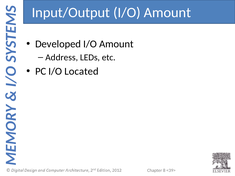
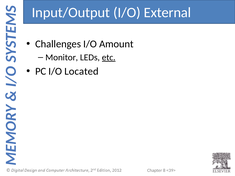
Input/Output I/O Amount: Amount -> External (167, 13)
Developed: Developed -> Challenges (58, 44)
Address: Address -> Monitor (62, 58)
etc underline: none -> present (109, 58)
